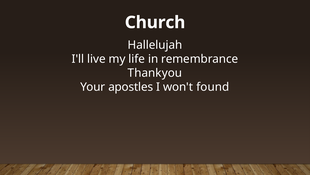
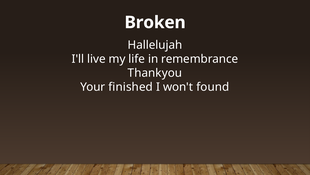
Church: Church -> Broken (155, 22)
apostles: apostles -> finished (131, 87)
